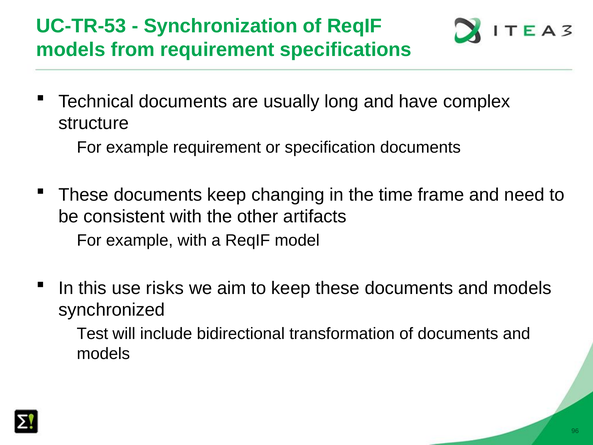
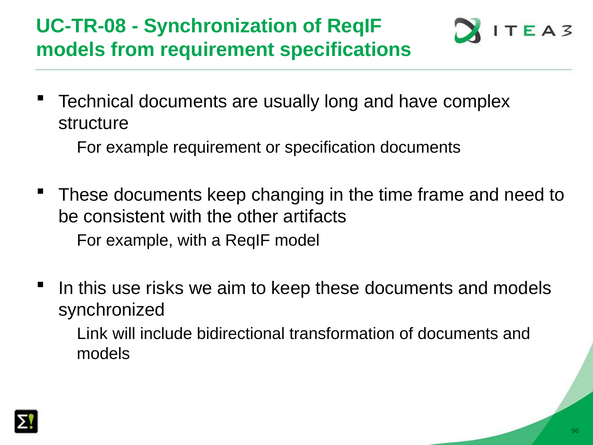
UC-TR-53: UC-TR-53 -> UC-TR-08 (81, 26)
Test: Test -> Link (92, 334)
